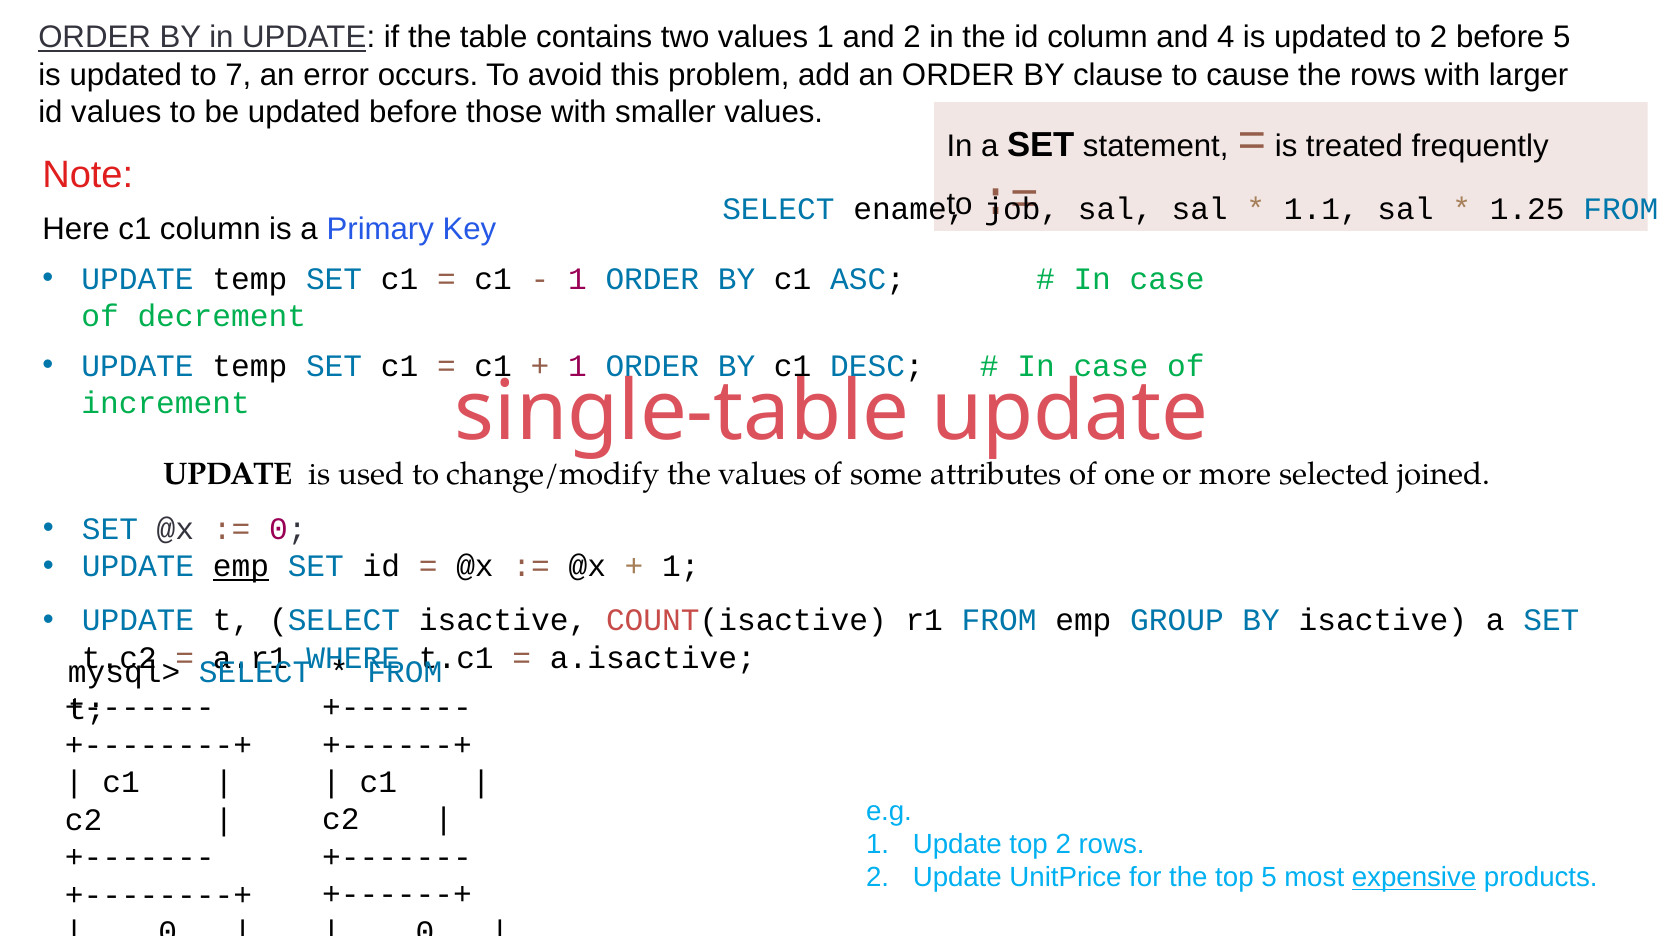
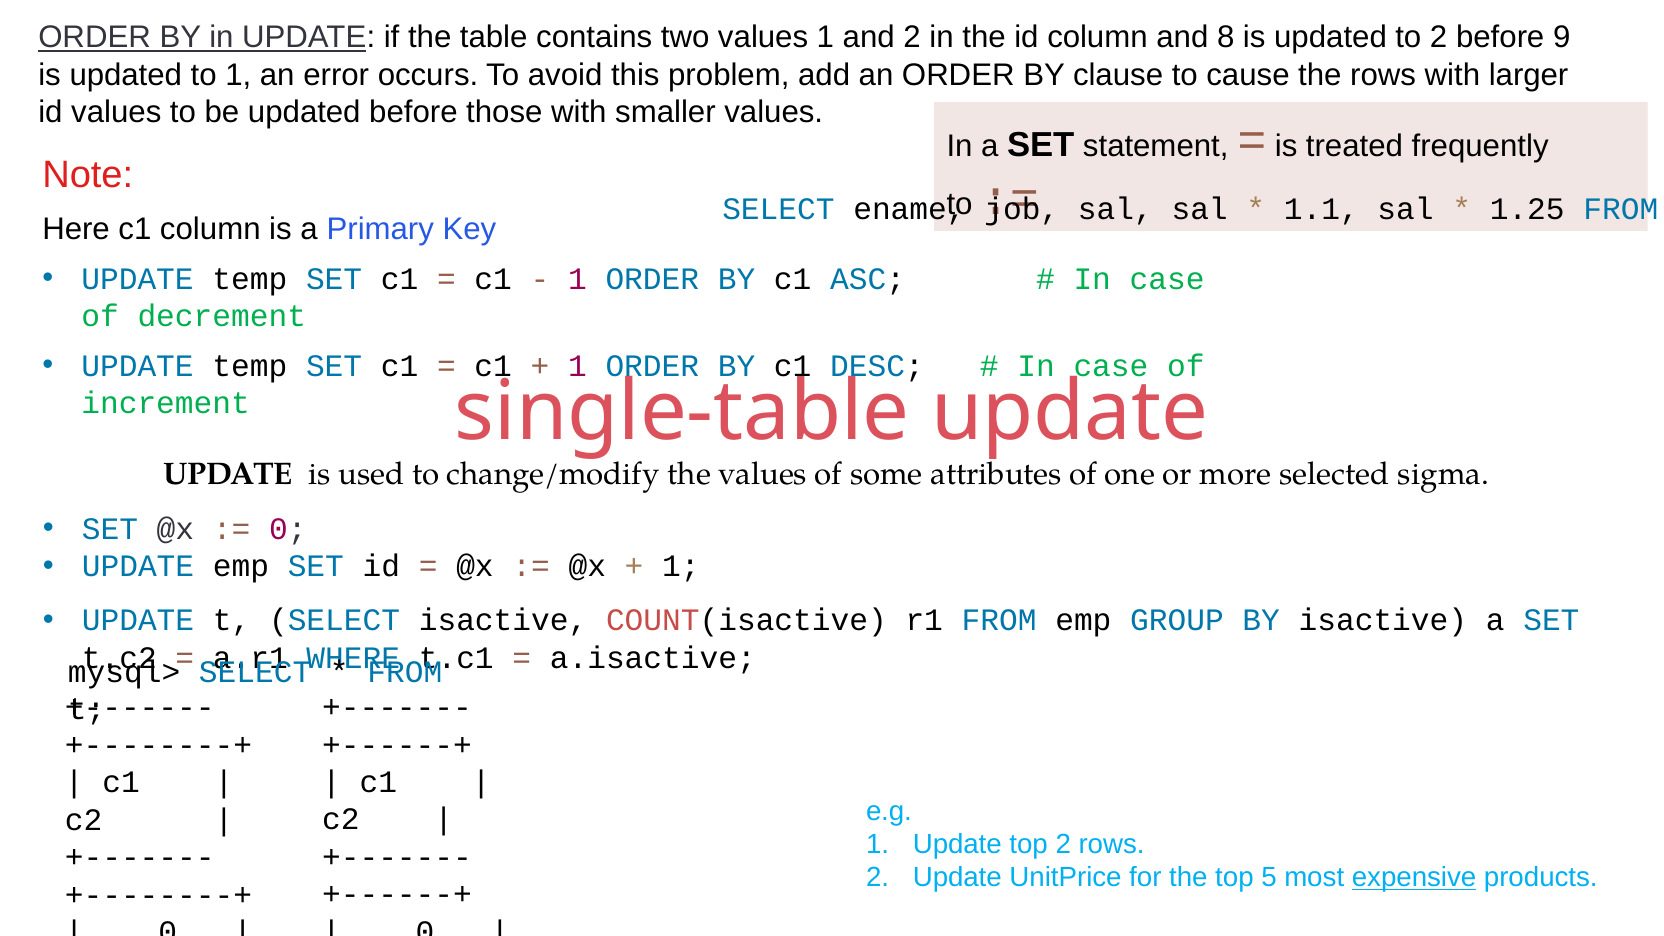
4: 4 -> 8 (1226, 37)
before 5: 5 -> 9 (1562, 37)
to 7: 7 -> 1 (238, 75)
joined: joined -> sigma (1444, 474)
emp underline: present -> none (241, 567)
